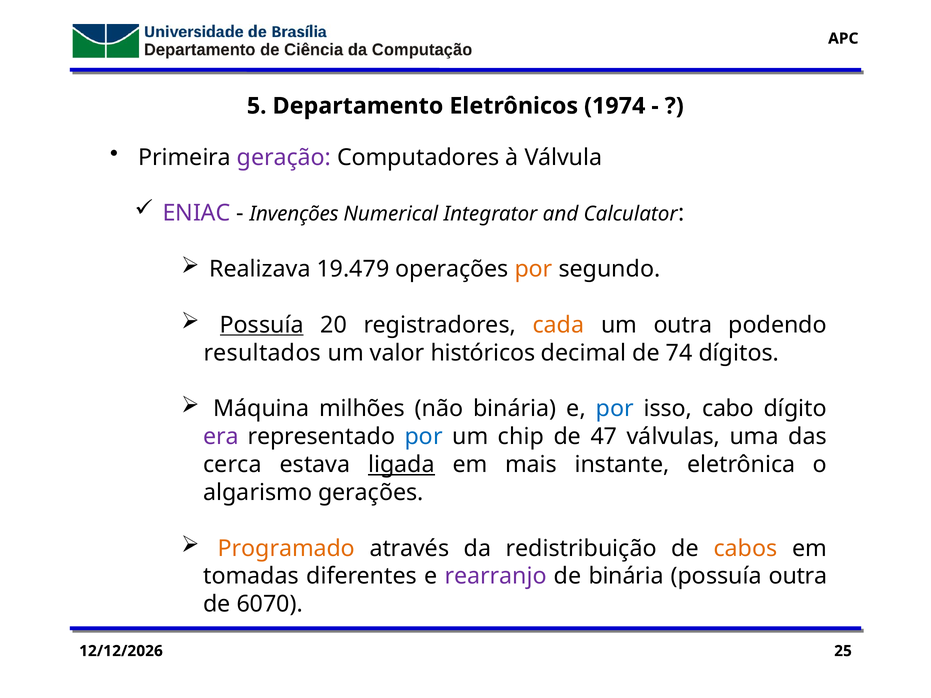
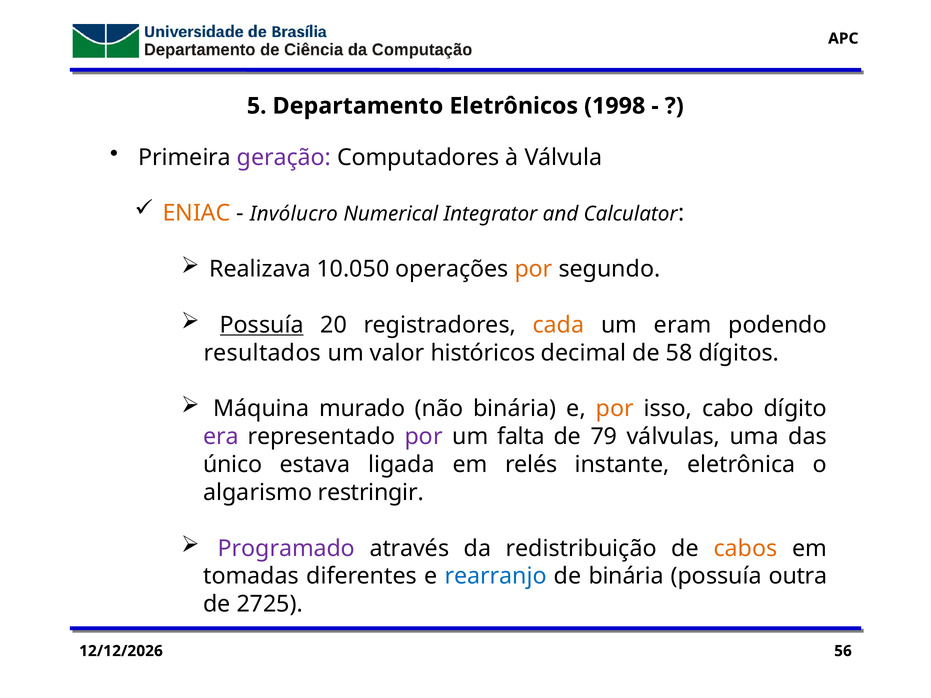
1974: 1974 -> 1998 (615, 106)
ENIAC colour: purple -> orange (196, 213)
Invenções: Invenções -> Invólucro (294, 214)
19.479: 19.479 -> 10.050 (353, 269)
um outra: outra -> eram (683, 325)
74: 74 -> 58 (679, 353)
milhões: milhões -> murado (362, 409)
por colour: blue -> orange (615, 409)
por colour: blue -> purple (424, 437)
chip: chip -> falta (521, 437)
47: 47 -> 79 (604, 437)
cerca: cerca -> único (233, 465)
ligada underline: present -> none (401, 465)
mais: mais -> relés (531, 465)
gerações: gerações -> restringir (371, 493)
Programado colour: orange -> purple (286, 549)
rearranjo colour: purple -> blue (496, 576)
6070: 6070 -> 2725 (270, 604)
25: 25 -> 56 (843, 651)
